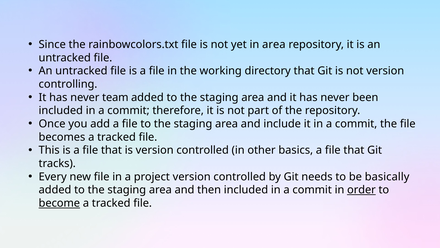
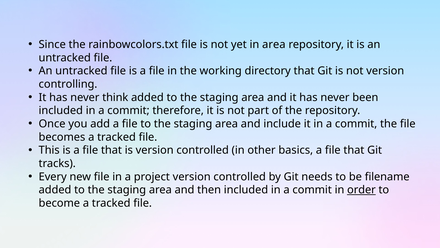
team: team -> think (115, 97)
basically: basically -> filename (387, 176)
become underline: present -> none (59, 203)
